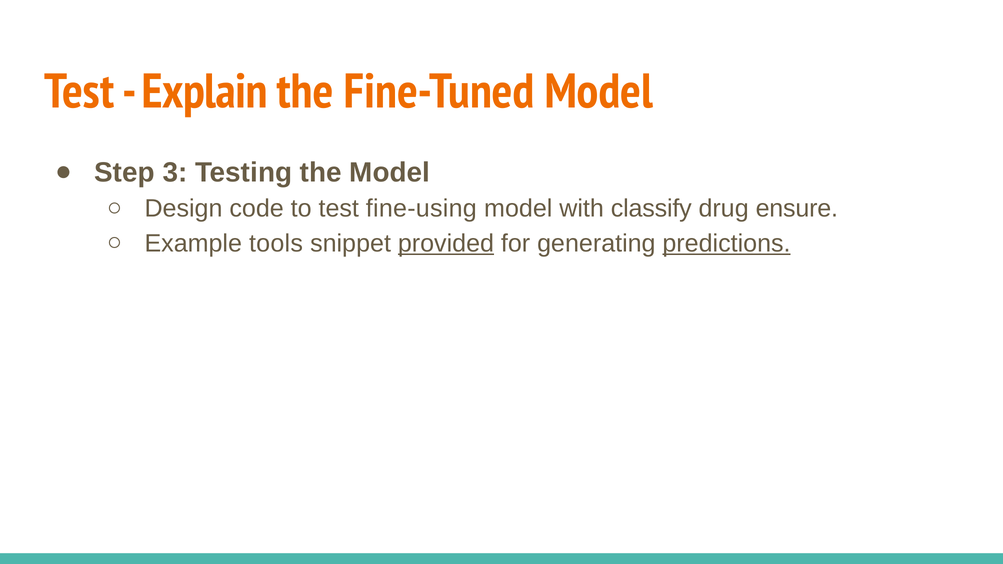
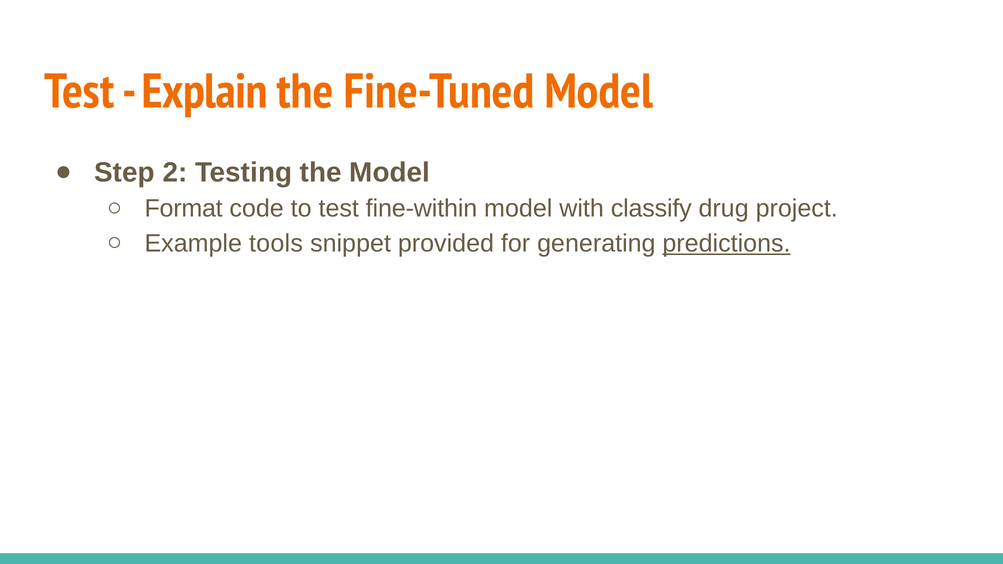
3: 3 -> 2 (175, 173)
Design: Design -> Format (184, 209)
fine-using: fine-using -> fine-within (422, 209)
ensure: ensure -> project (797, 209)
provided underline: present -> none (446, 243)
